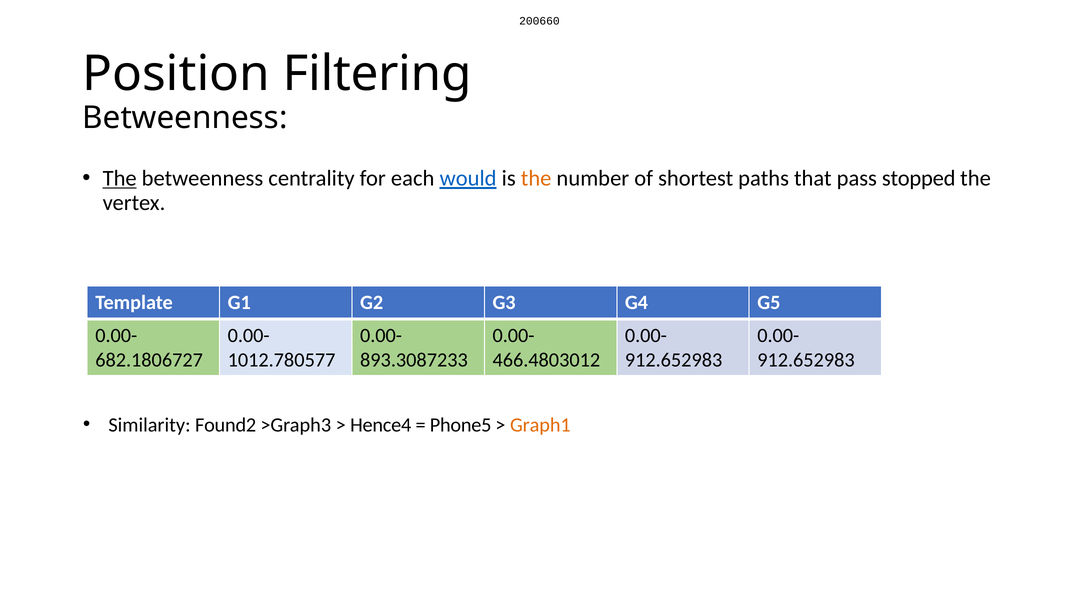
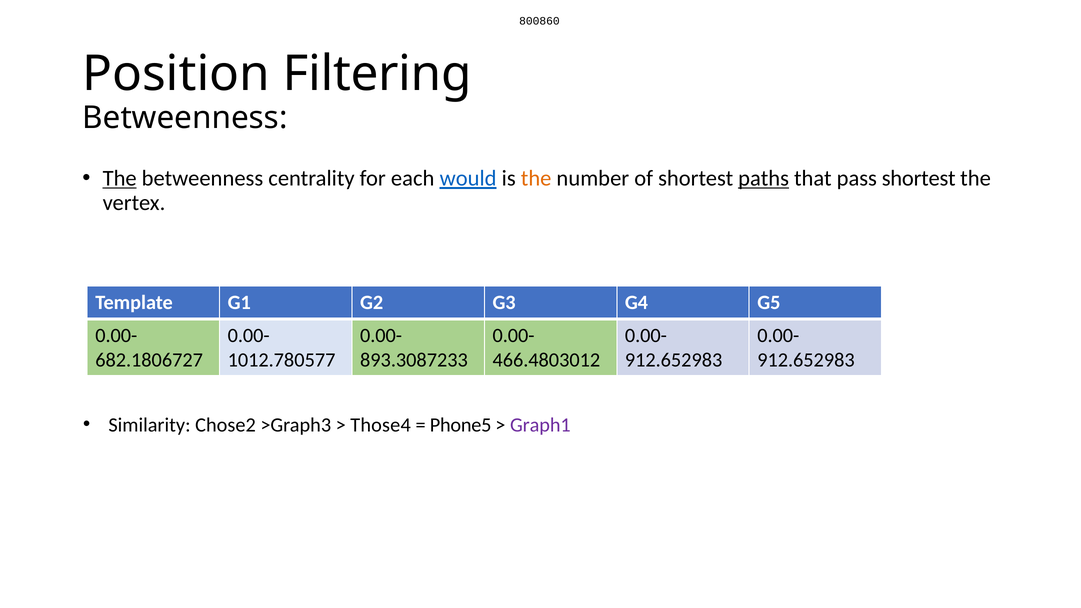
200660: 200660 -> 800860 (539, 21)
paths underline: none -> present (764, 178)
pass stopped: stopped -> shortest (919, 178)
Found2: Found2 -> Chose2 (225, 425)
Hence4: Hence4 -> Those4 (381, 425)
Graph1 colour: orange -> purple (540, 425)
